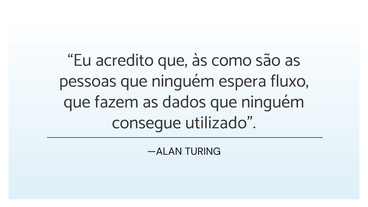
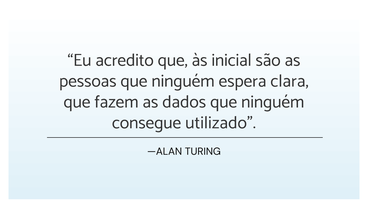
como: como -> inicial (231, 60)
fluxo: fluxo -> clara (289, 81)
